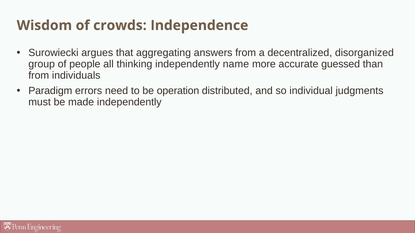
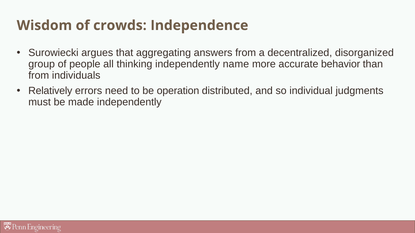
guessed: guessed -> behavior (341, 64)
Paradigm: Paradigm -> Relatively (50, 91)
